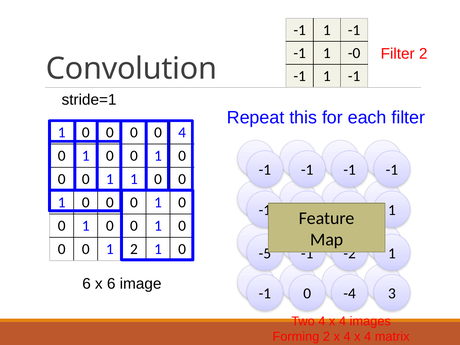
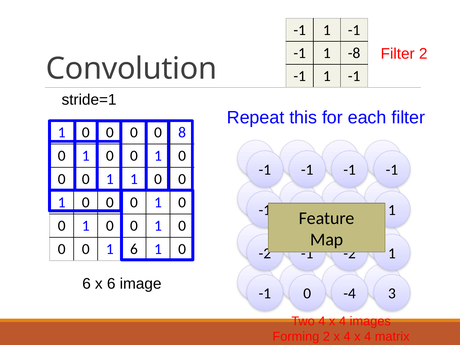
-0: -0 -> -8 (354, 53)
0 4: 4 -> 8 (182, 132)
1 2: 2 -> 6 (134, 249)
-5: -5 -> -2 (265, 253)
